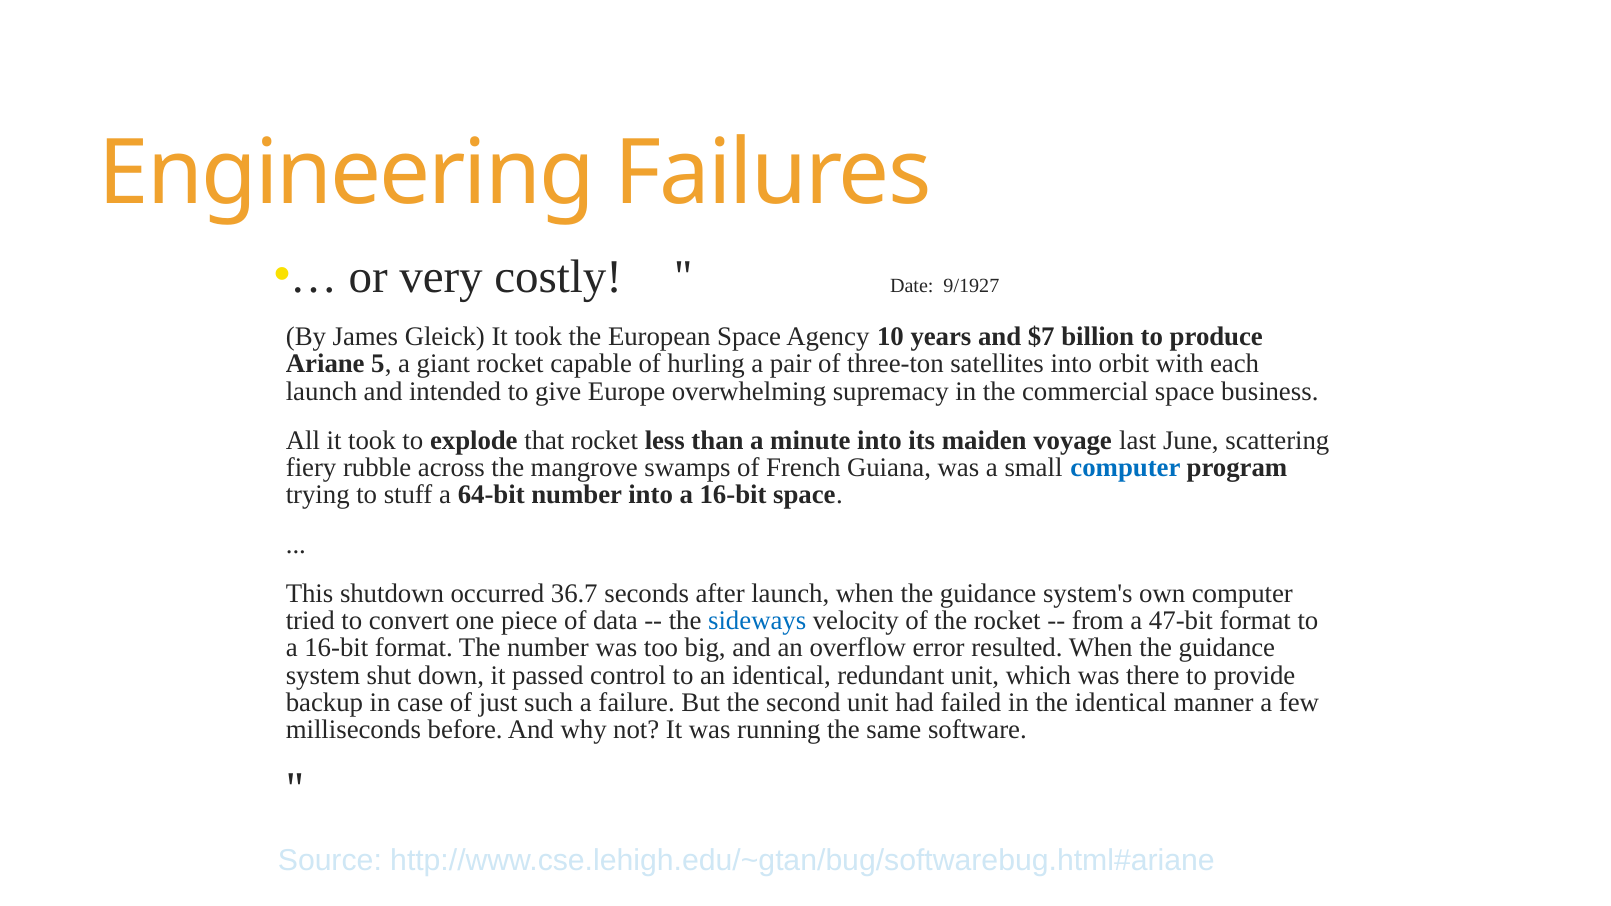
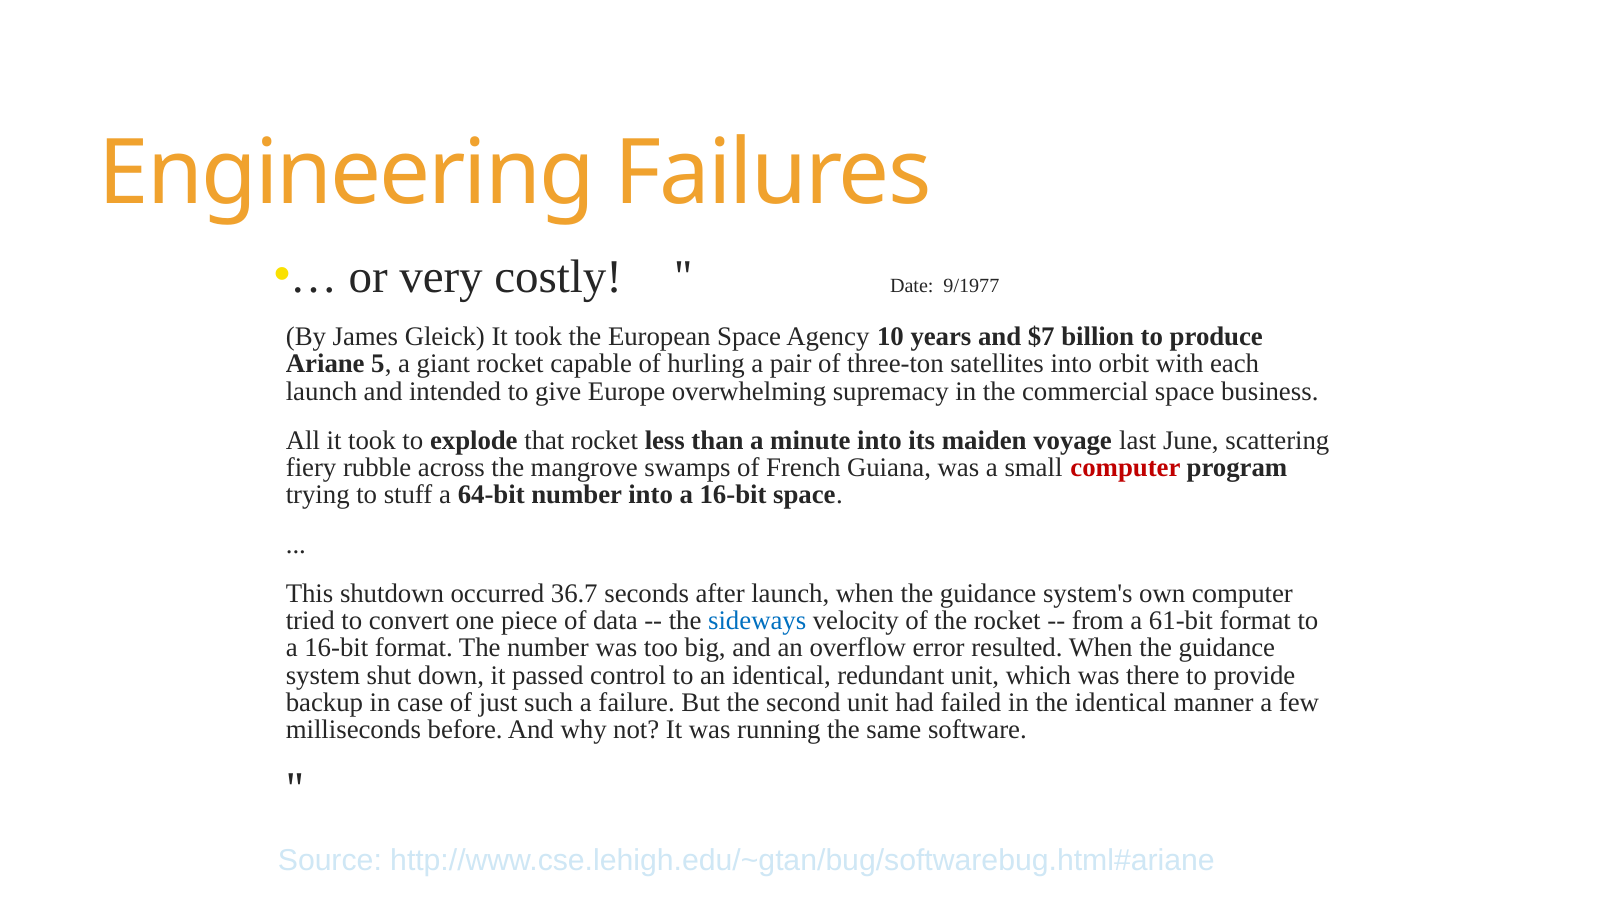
9/1927: 9/1927 -> 9/1977 (971, 285)
computer colour: blue -> red (1125, 468)
47-bit: 47-bit -> 61-bit (1181, 621)
